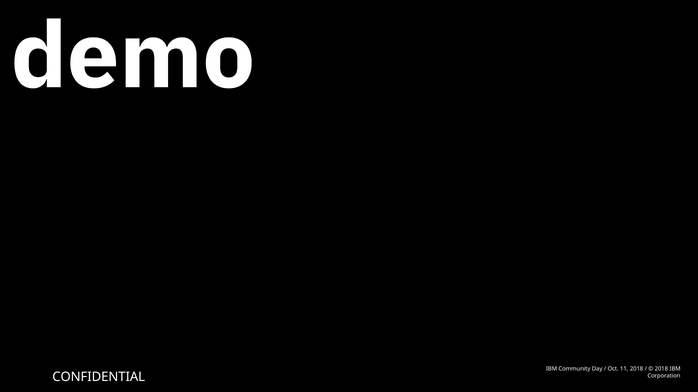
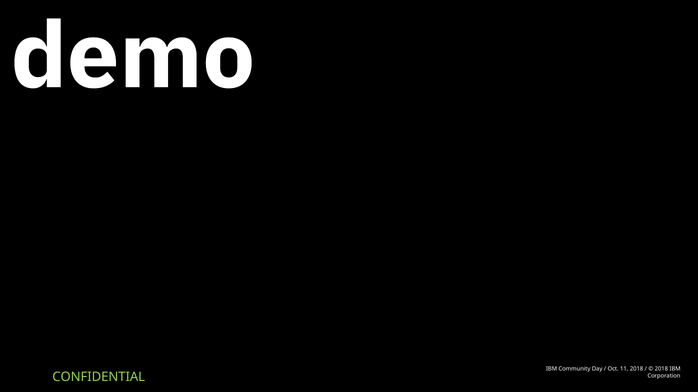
CONFIDENTIAL colour: white -> light green (99, 378)
